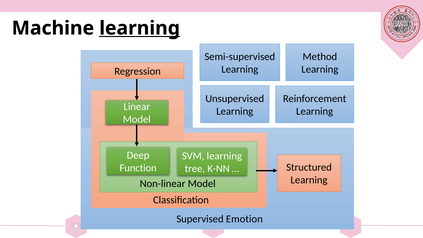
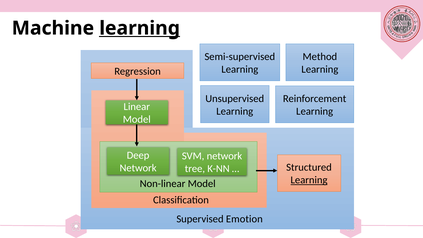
SVM learning: learning -> network (224, 156)
Function: Function -> Network (138, 168)
Learning underline: none -> present (309, 180)
